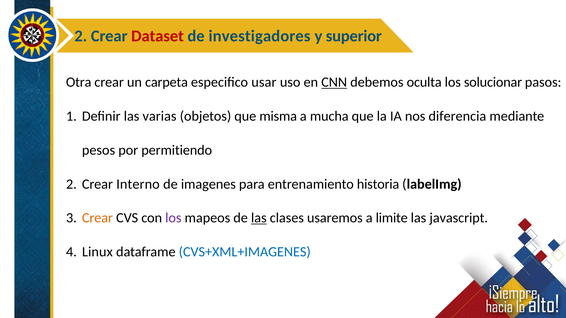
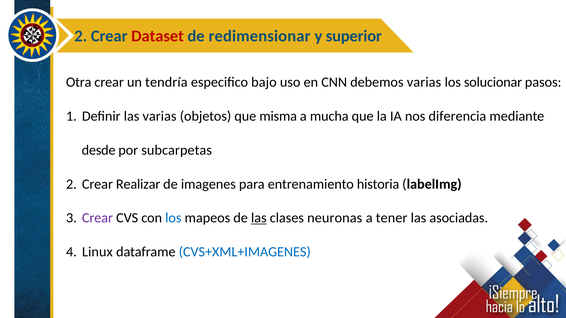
investigadores: investigadores -> redimensionar (259, 36)
carpeta: carpeta -> tendría (166, 82)
usar: usar -> bajo (264, 82)
CNN underline: present -> none (334, 82)
debemos oculta: oculta -> varias (424, 82)
pesos: pesos -> desde (99, 150)
permitiendo: permitiendo -> subcarpetas (177, 150)
Interno: Interno -> Realizar (138, 184)
Crear colour: orange -> purple (97, 218)
los colour: purple -> blue (173, 218)
usaremos: usaremos -> neuronas (335, 218)
limite: limite -> tener (392, 218)
javascript: javascript -> asociadas (459, 218)
